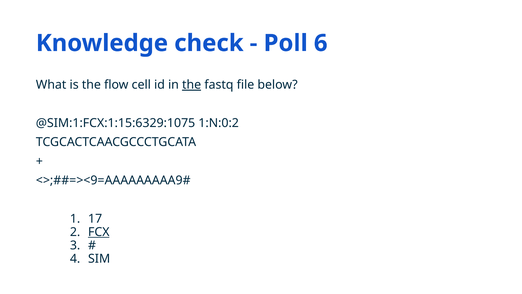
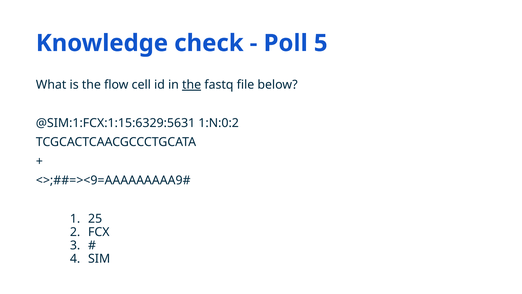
6: 6 -> 5 (321, 43)
@SIM:1:FCX:1:15:6329:1075: @SIM:1:FCX:1:15:6329:1075 -> @SIM:1:FCX:1:15:6329:5631 (116, 123)
17: 17 -> 25 (95, 219)
FCX underline: present -> none (99, 232)
